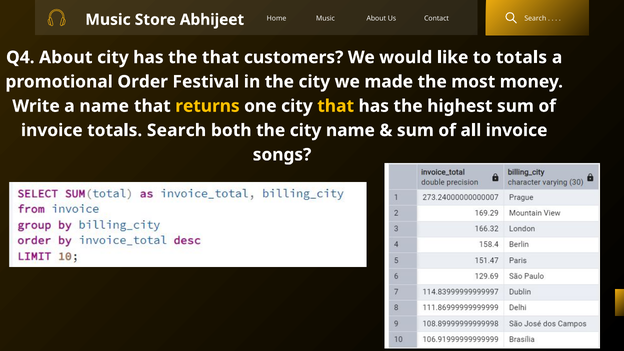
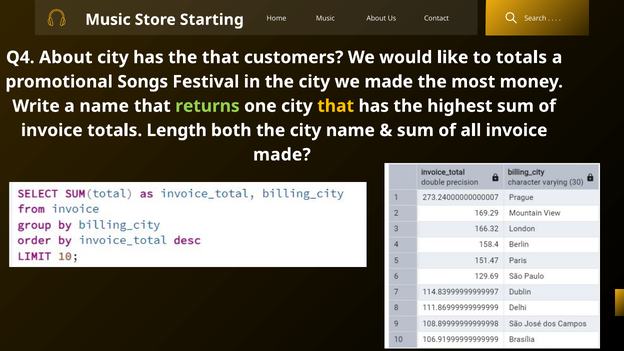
Abhijeet: Abhijeet -> Starting (212, 20)
Order: Order -> Songs (143, 82)
returns colour: yellow -> light green (207, 106)
totals Search: Search -> Length (177, 130)
songs: songs -> made (282, 155)
